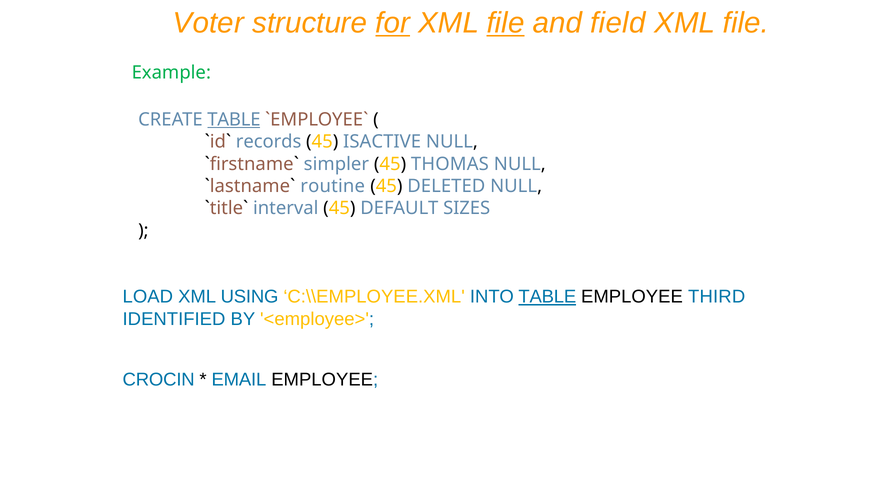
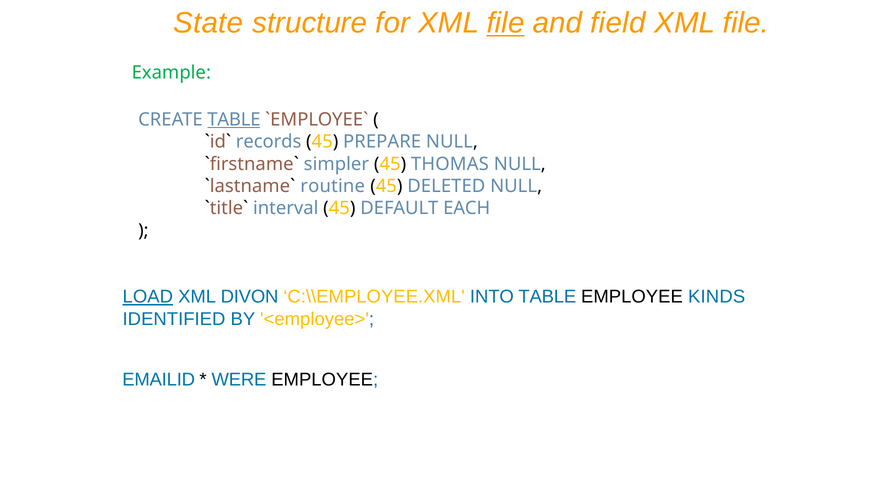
Voter: Voter -> State (208, 23)
for underline: present -> none (393, 23)
ISACTIVE: ISACTIVE -> PREPARE (382, 142)
SIZES: SIZES -> EACH (467, 208)
LOAD underline: none -> present (148, 297)
USING: USING -> DIVON (250, 297)
TABLE underline: present -> none (547, 297)
THIRD: THIRD -> KINDS (717, 297)
CROCIN: CROCIN -> EMAILID (159, 379)
EMAIL: EMAIL -> WERE (239, 379)
